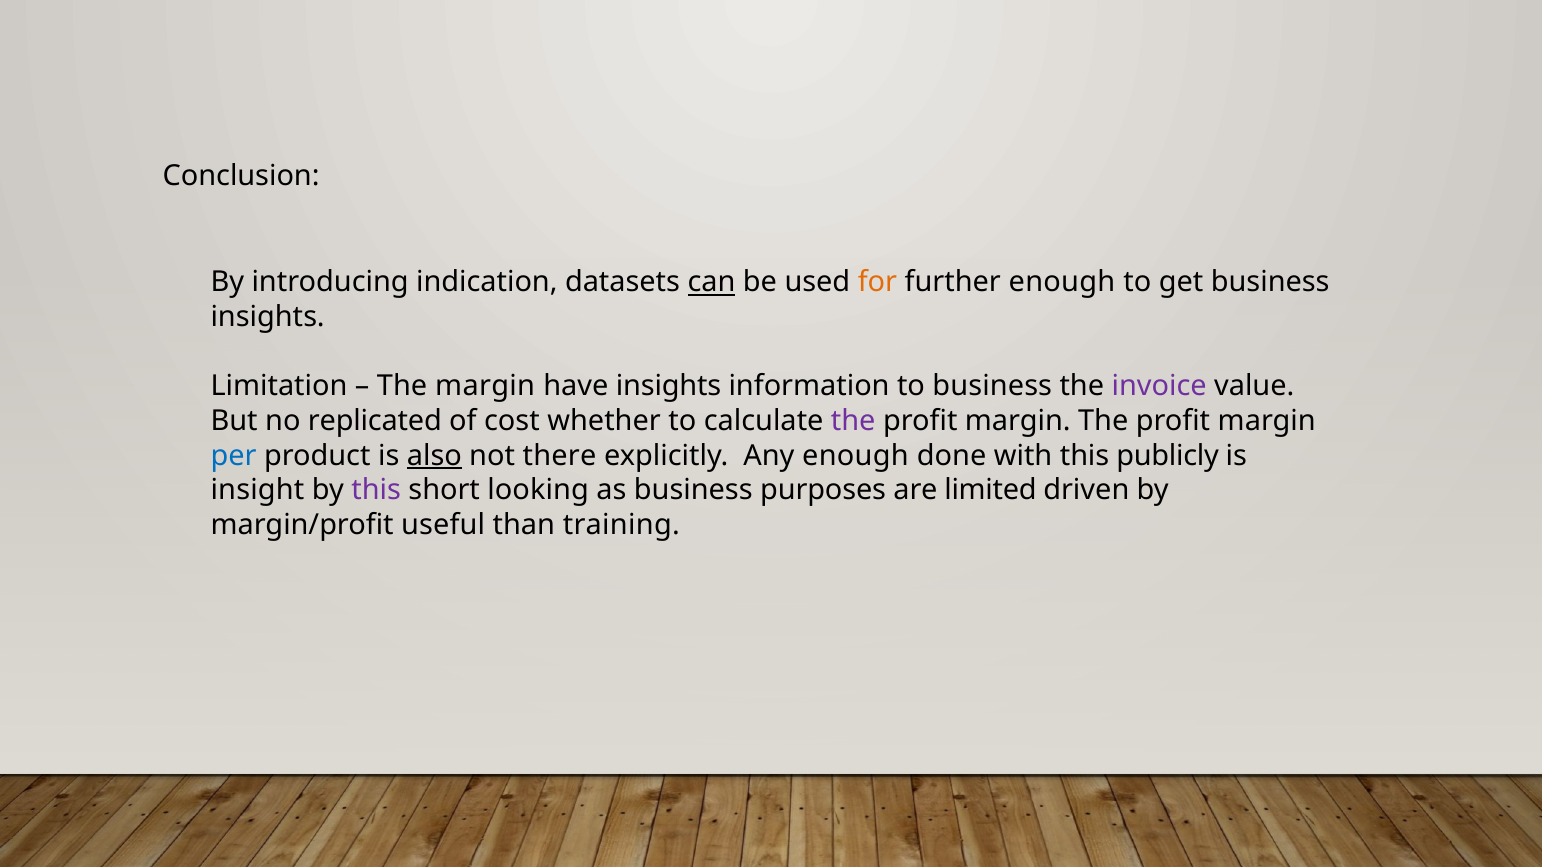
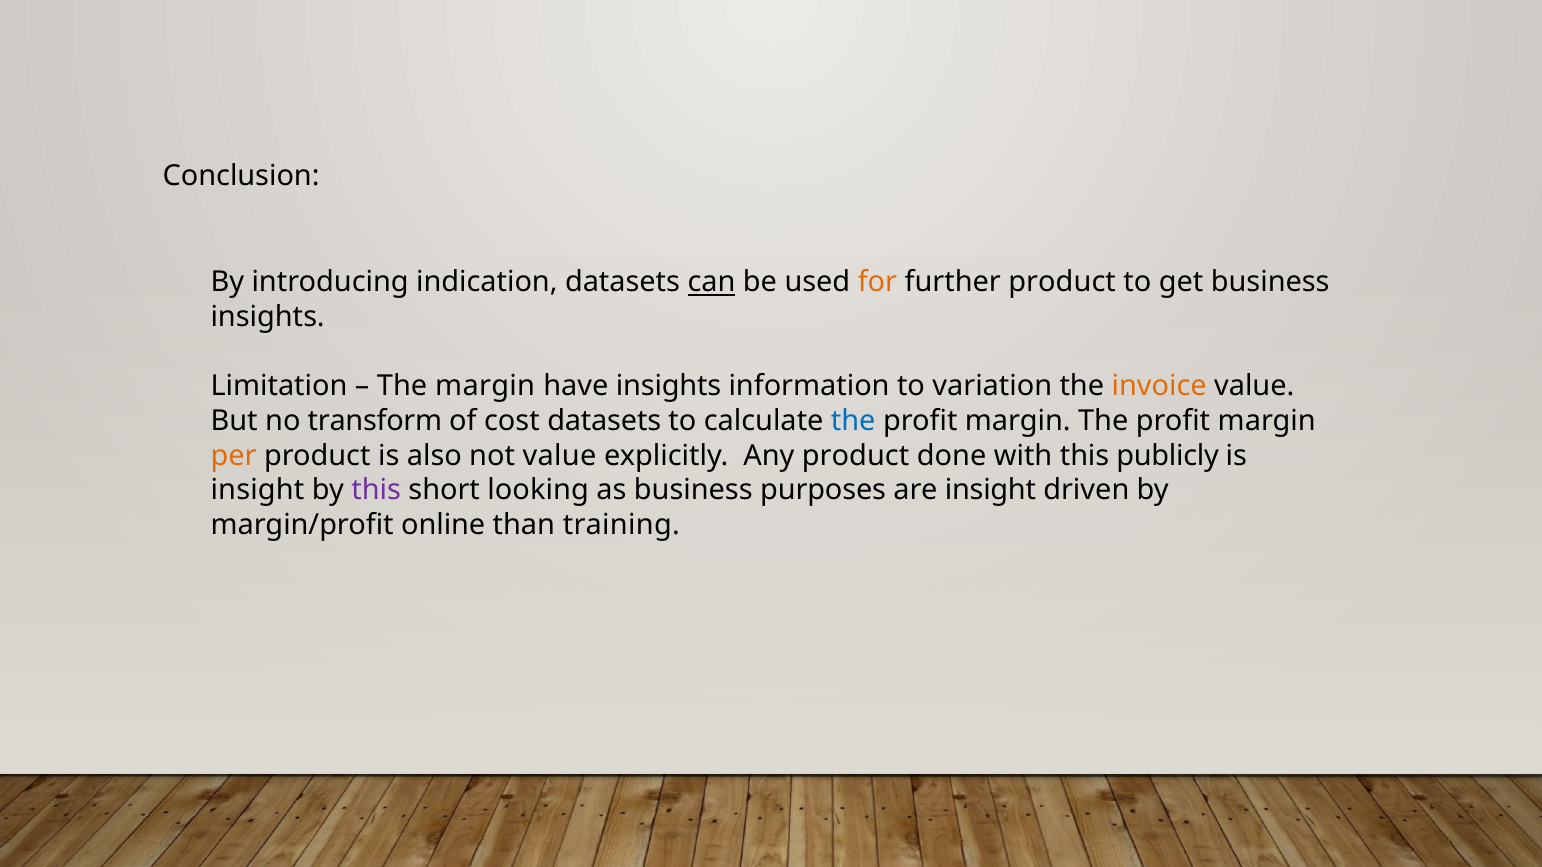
further enough: enough -> product (1062, 282)
to business: business -> variation (992, 387)
invoice colour: purple -> orange (1159, 387)
replicated: replicated -> transform (375, 421)
cost whether: whether -> datasets (604, 421)
the colour: purple -> blue (853, 421)
per colour: blue -> orange (234, 456)
also underline: present -> none (434, 456)
not there: there -> value (559, 456)
Any enough: enough -> product (856, 456)
are limited: limited -> insight (990, 491)
useful: useful -> online (443, 525)
